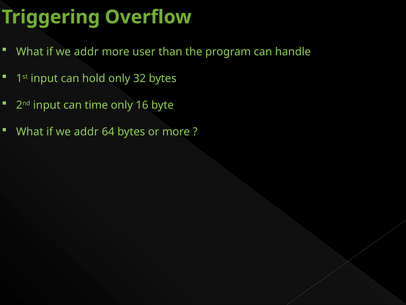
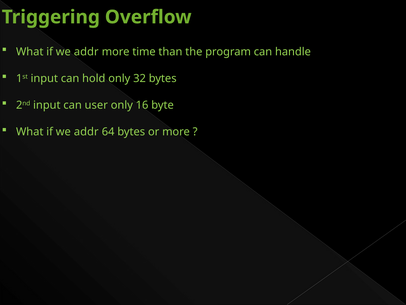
user: user -> time (144, 52)
time: time -> user (96, 105)
